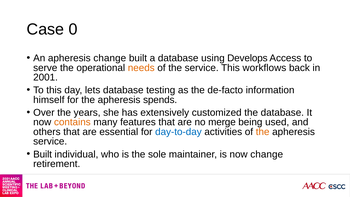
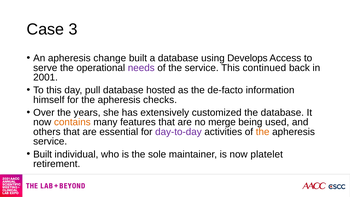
0: 0 -> 3 (73, 29)
needs colour: orange -> purple (141, 68)
workflows: workflows -> continued (264, 68)
lets: lets -> pull (93, 90)
testing: testing -> hosted (161, 90)
spends: spends -> checks (160, 100)
day-to-day colour: blue -> purple (178, 132)
now change: change -> platelet (267, 154)
